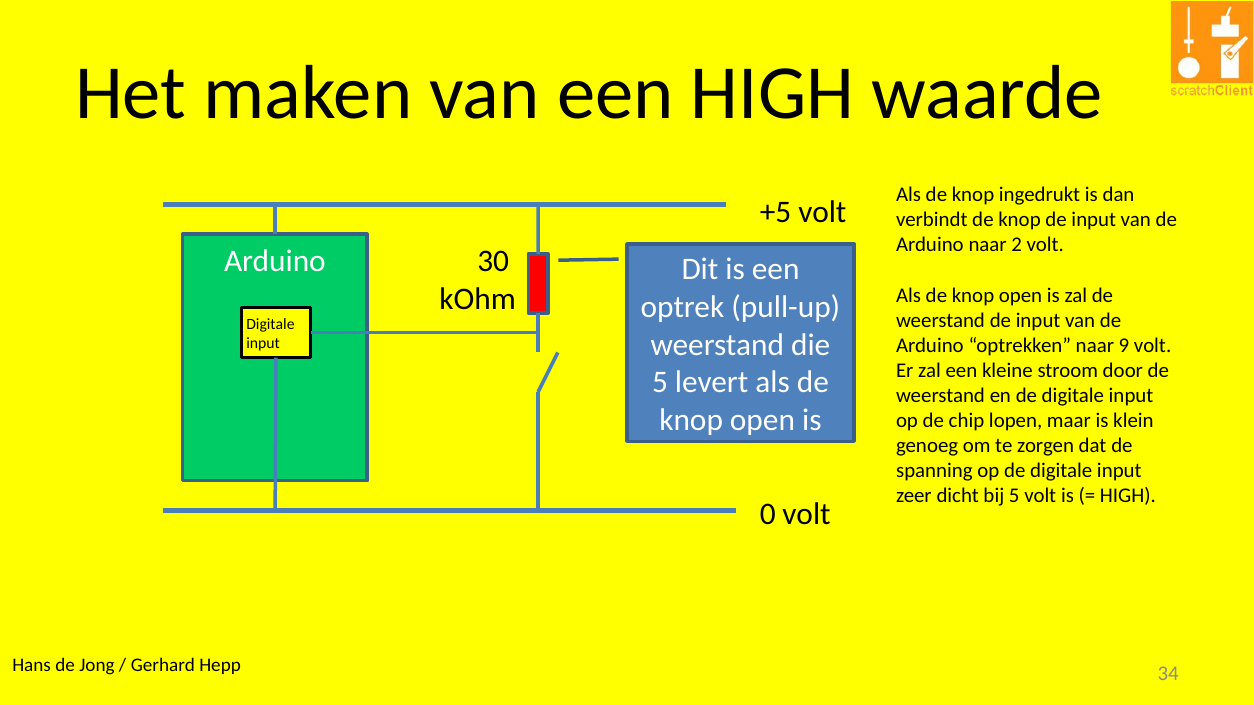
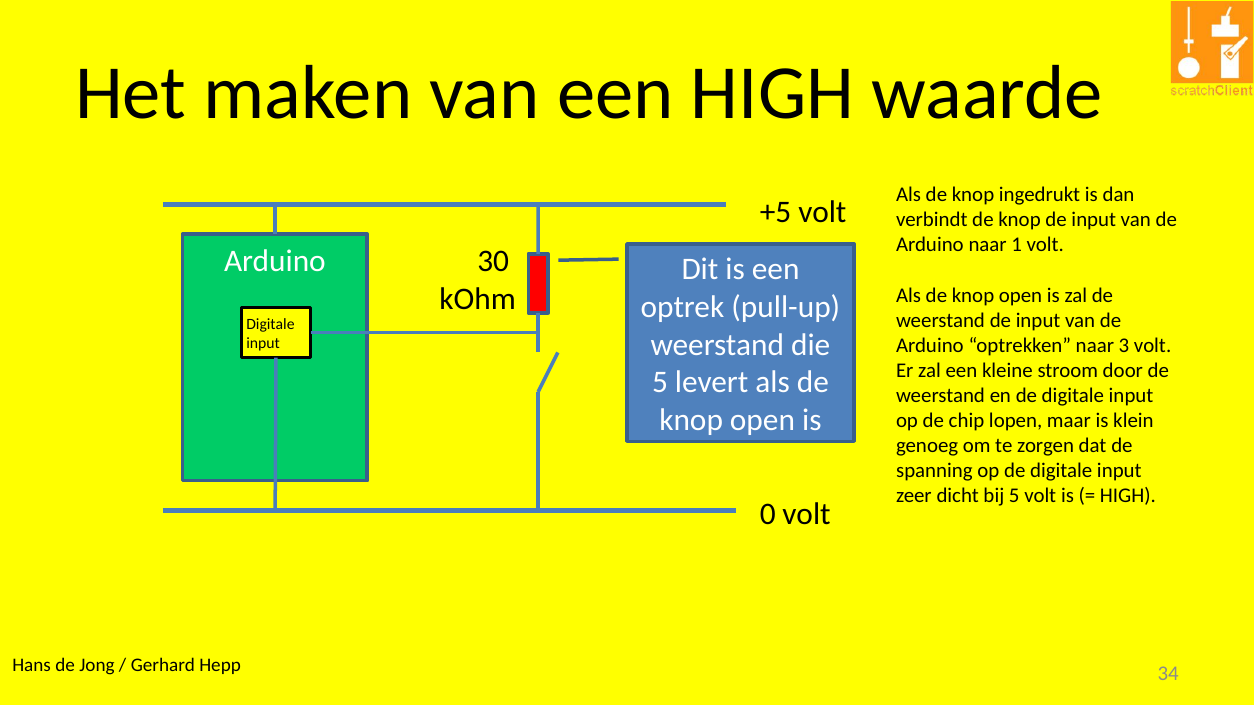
2: 2 -> 1 (1017, 245)
9: 9 -> 3 (1124, 346)
